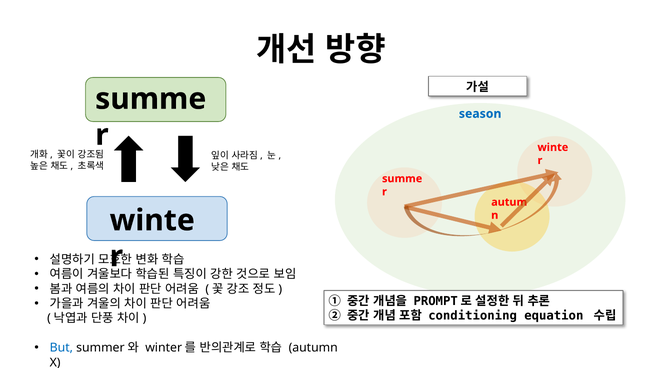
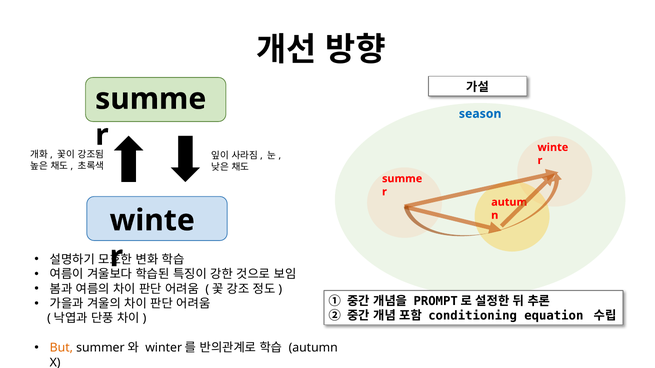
But colour: blue -> orange (61, 348)
